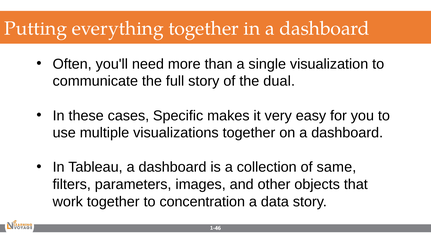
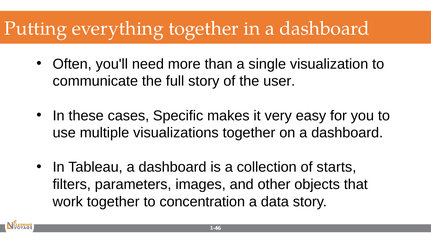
dual: dual -> user (279, 81)
same: same -> starts (336, 168)
